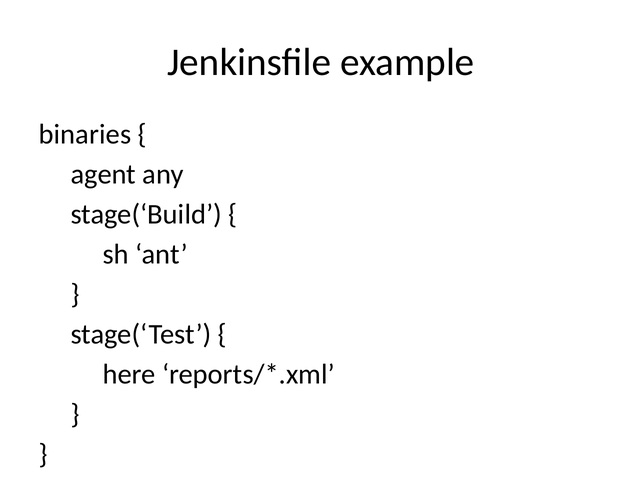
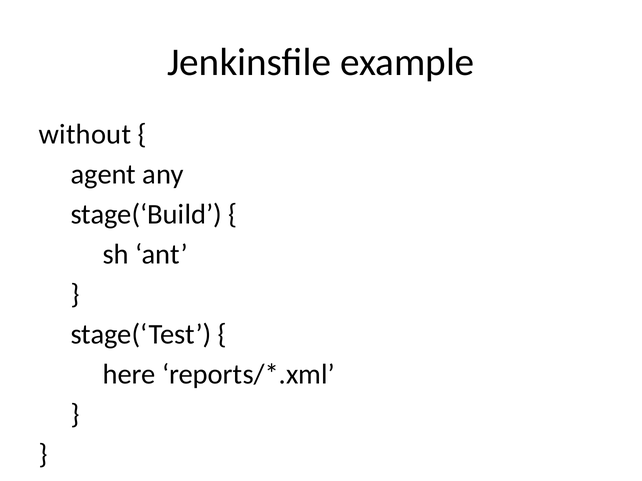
binaries: binaries -> without (85, 135)
